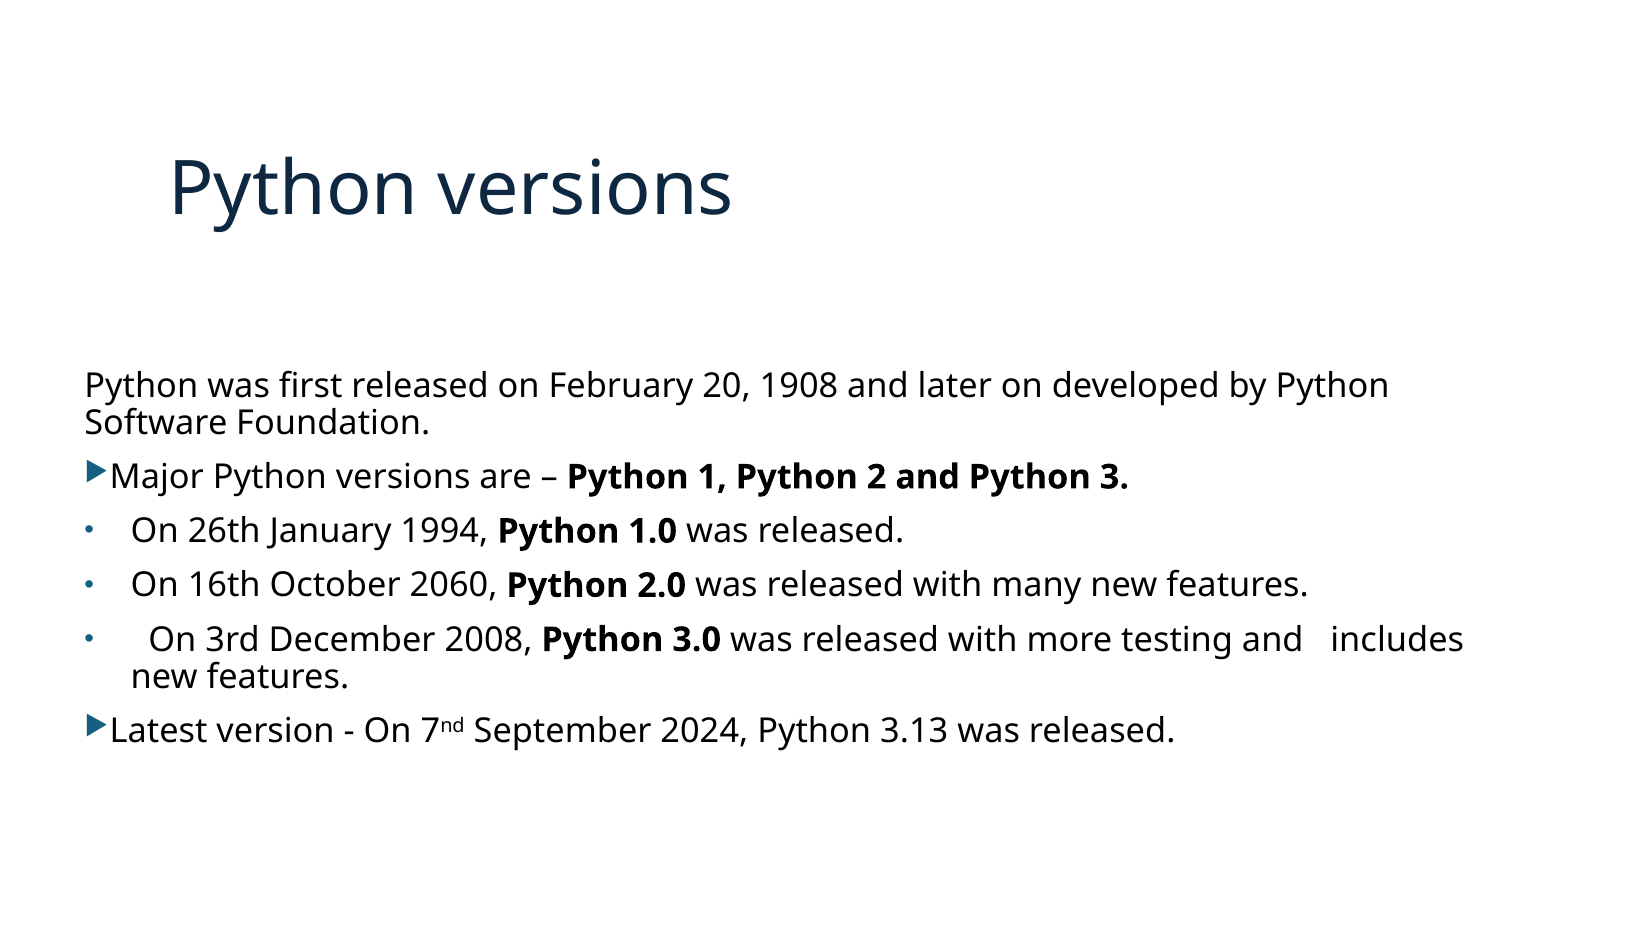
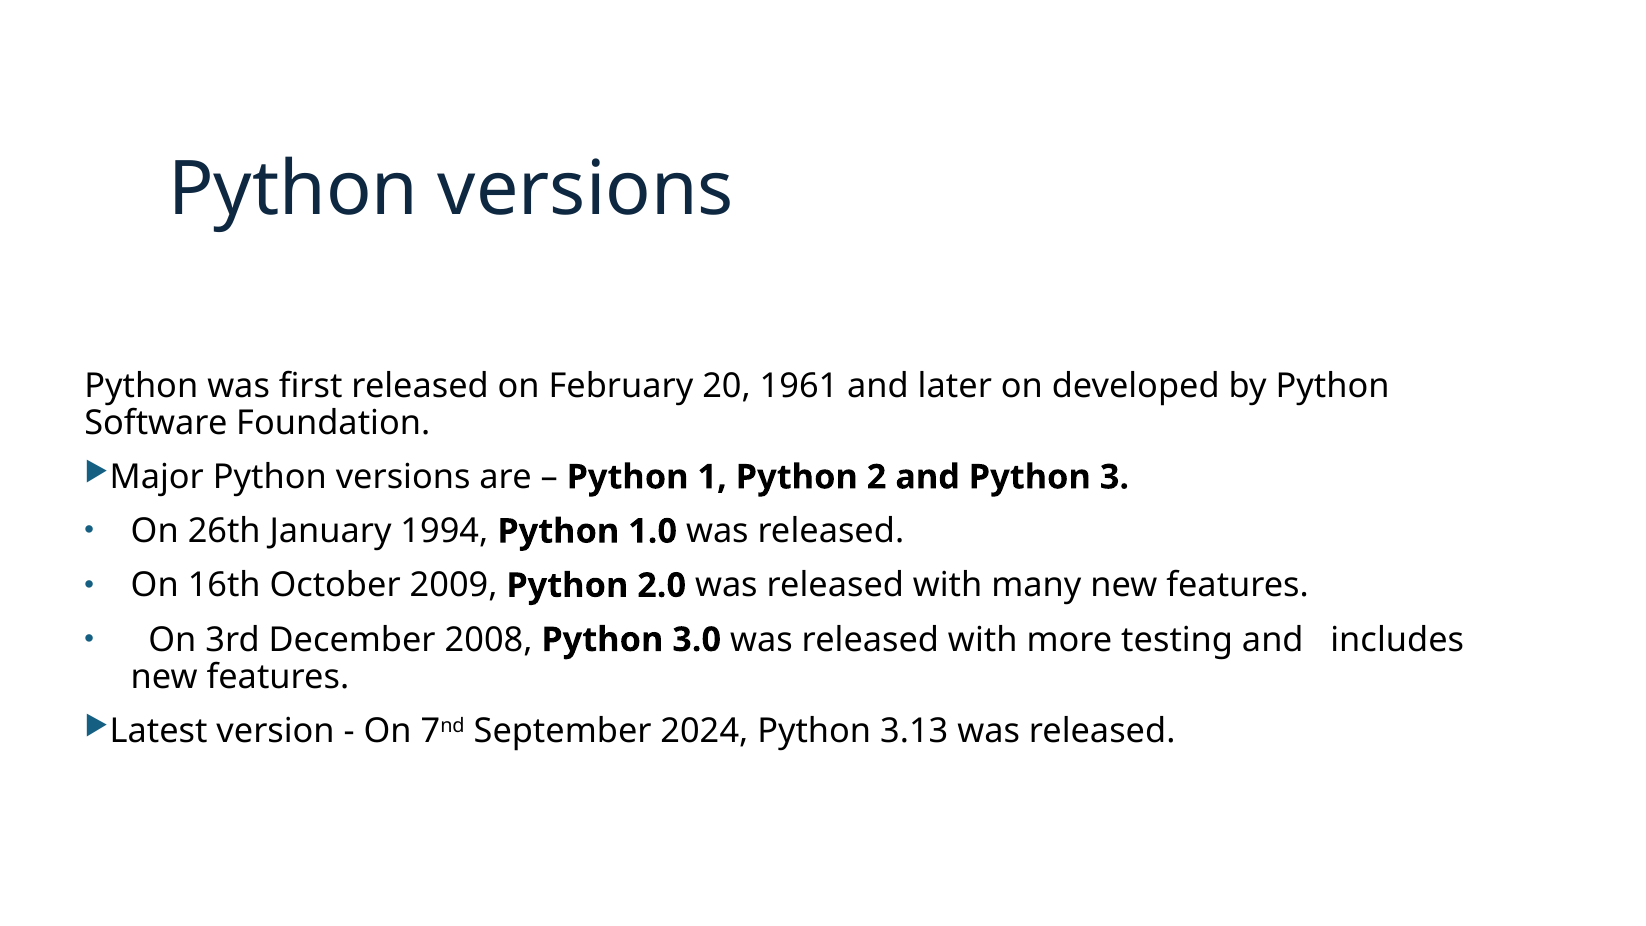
1908: 1908 -> 1961 (799, 386)
2060: 2060 -> 2009 (454, 585)
